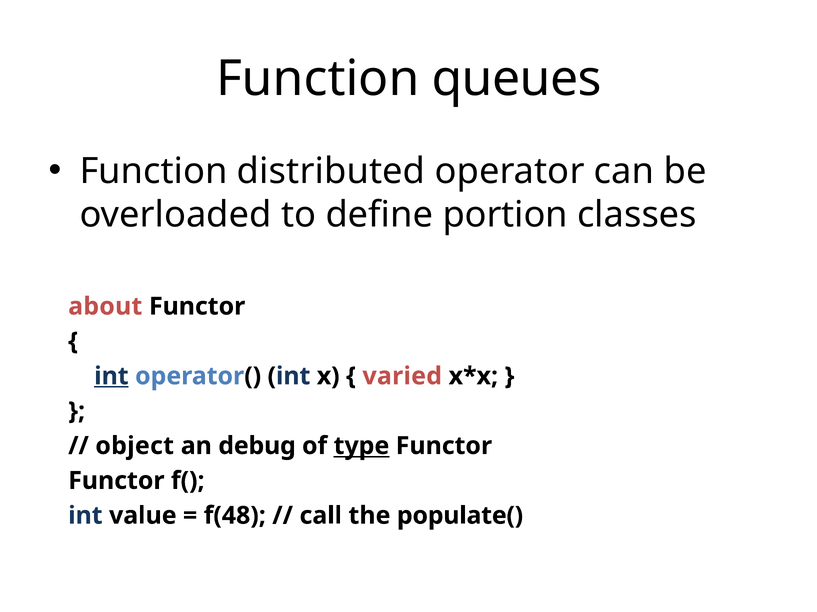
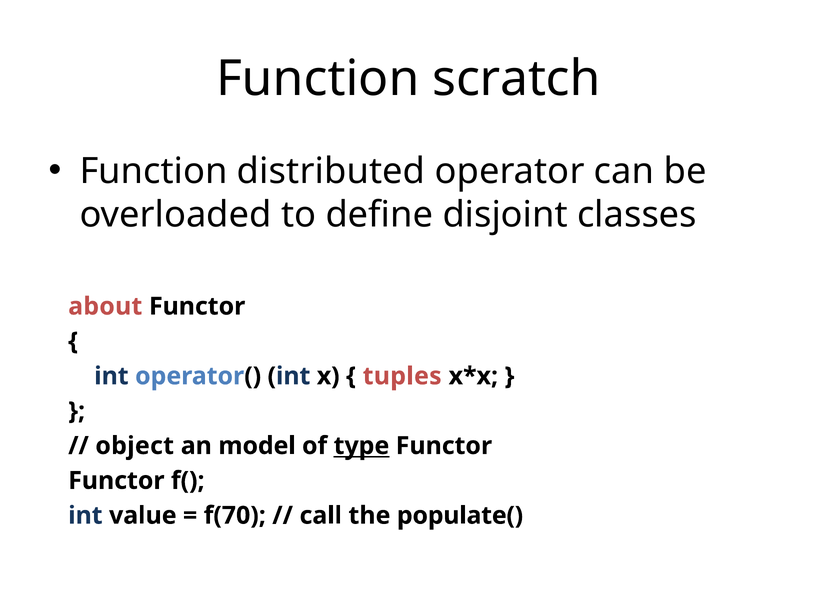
queues: queues -> scratch (516, 79)
portion: portion -> disjoint (505, 215)
int underline: present -> none (111, 377)
varied: varied -> tuples (402, 377)
debug: debug -> model (257, 446)
f(48: f(48 -> f(70 (235, 516)
